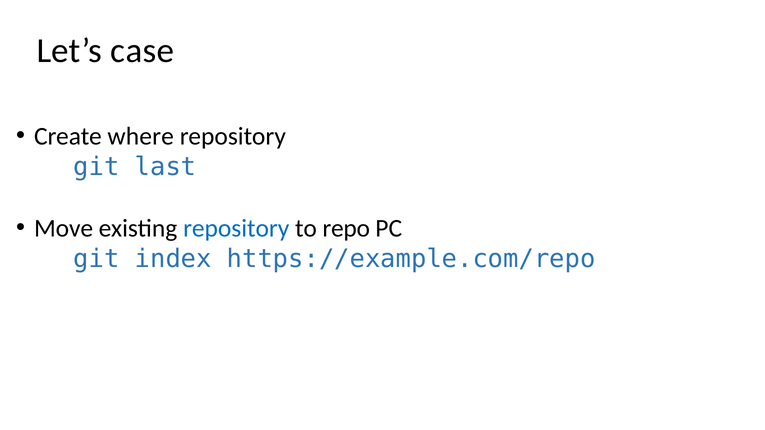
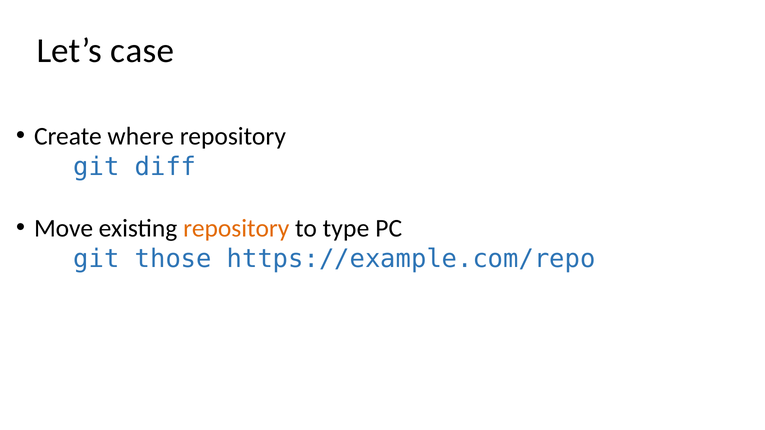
last: last -> diff (166, 167)
repository colour: blue -> orange (236, 228)
repo: repo -> type (346, 228)
index: index -> those (173, 259)
